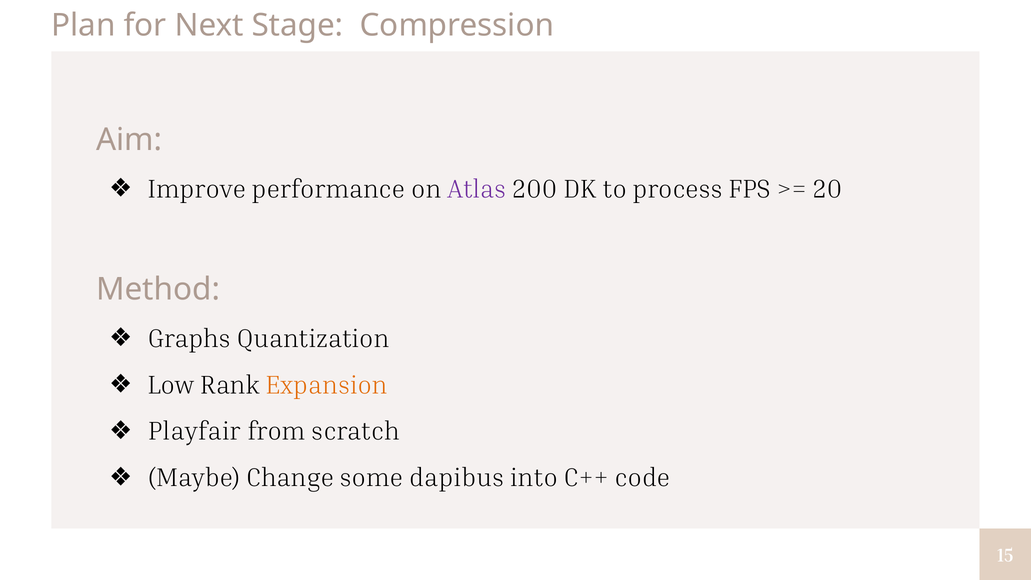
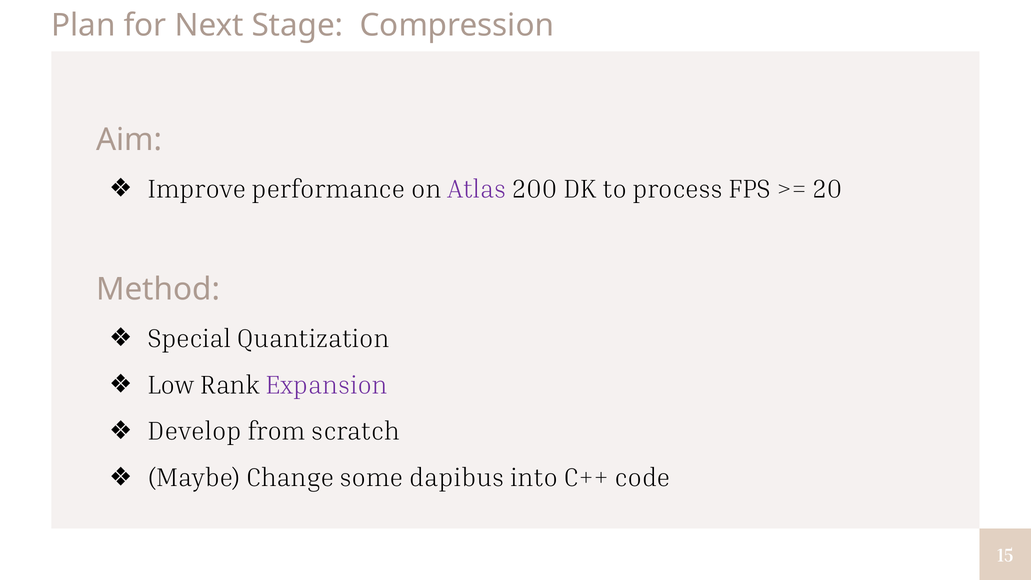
Graphs: Graphs -> Special (189, 339)
Expansion colour: orange -> purple (327, 385)
Playfair: Playfair -> Develop (195, 431)
